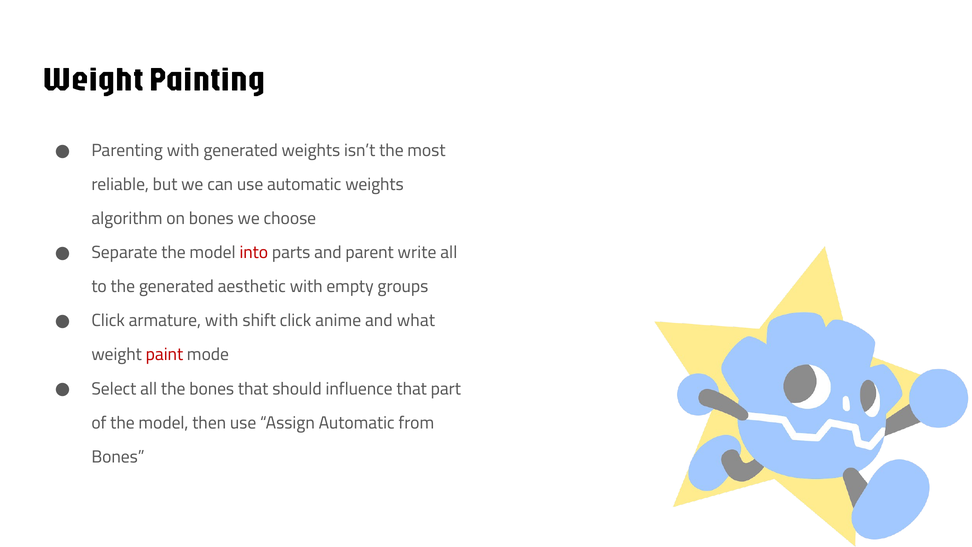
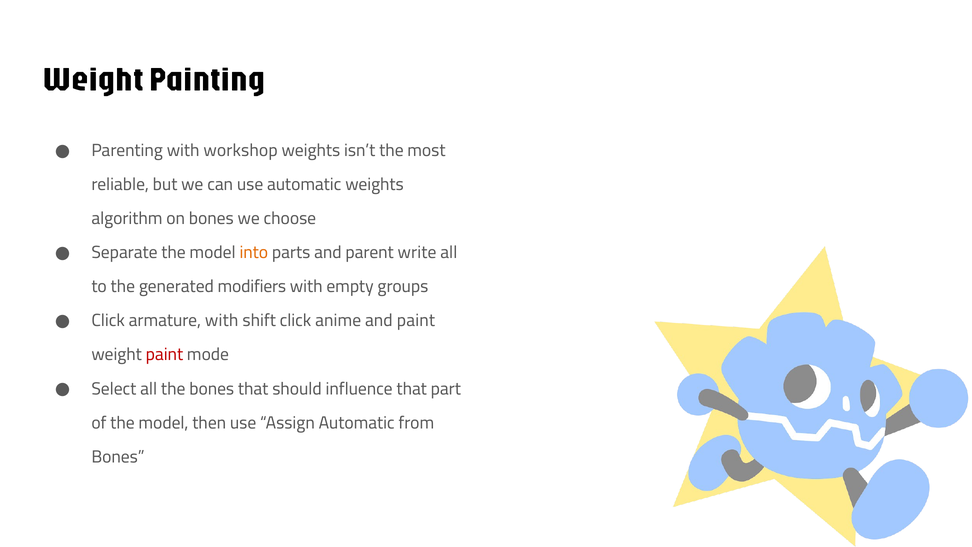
with generated: generated -> workshop (241, 150)
into colour: red -> orange (254, 252)
aesthetic: aesthetic -> modifiers (252, 286)
and what: what -> paint (416, 321)
